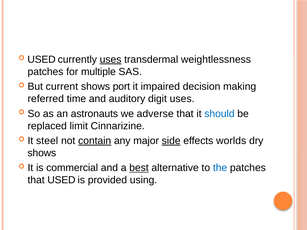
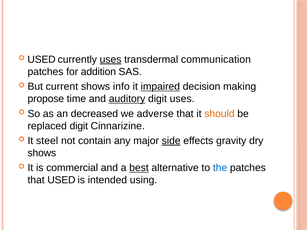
weightlessness: weightlessness -> communication (216, 60)
multiple: multiple -> addition (98, 72)
port: port -> info (121, 87)
impaired underline: none -> present (160, 87)
referred: referred -> propose (46, 99)
auditory underline: none -> present (127, 99)
astronauts: astronauts -> decreased (94, 114)
should colour: blue -> orange (219, 114)
replaced limit: limit -> digit (79, 126)
contain underline: present -> none (95, 141)
worlds: worlds -> gravity (231, 141)
provided: provided -> intended (107, 180)
